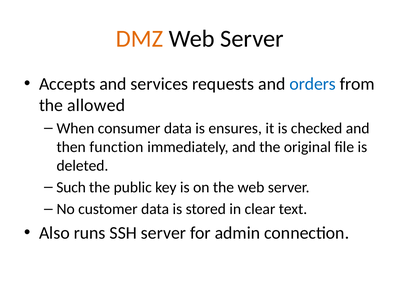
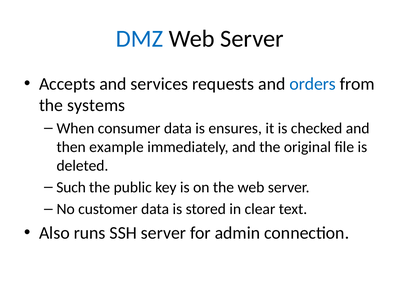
DMZ colour: orange -> blue (140, 39)
allowed: allowed -> systems (96, 105)
function: function -> example (116, 147)
